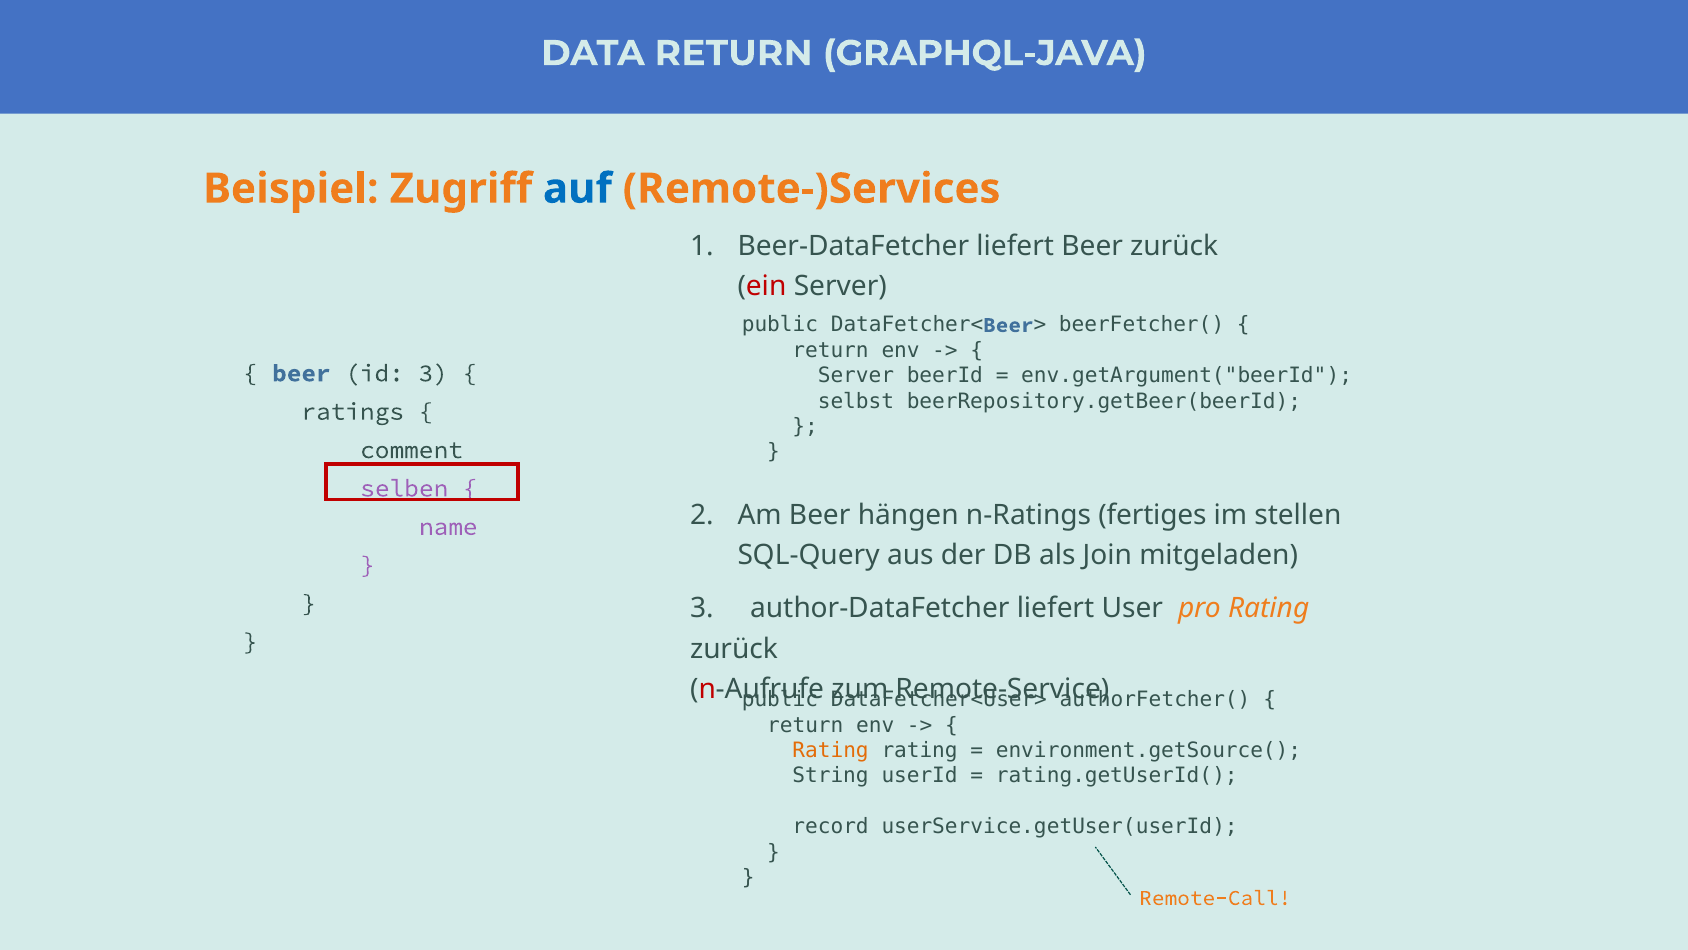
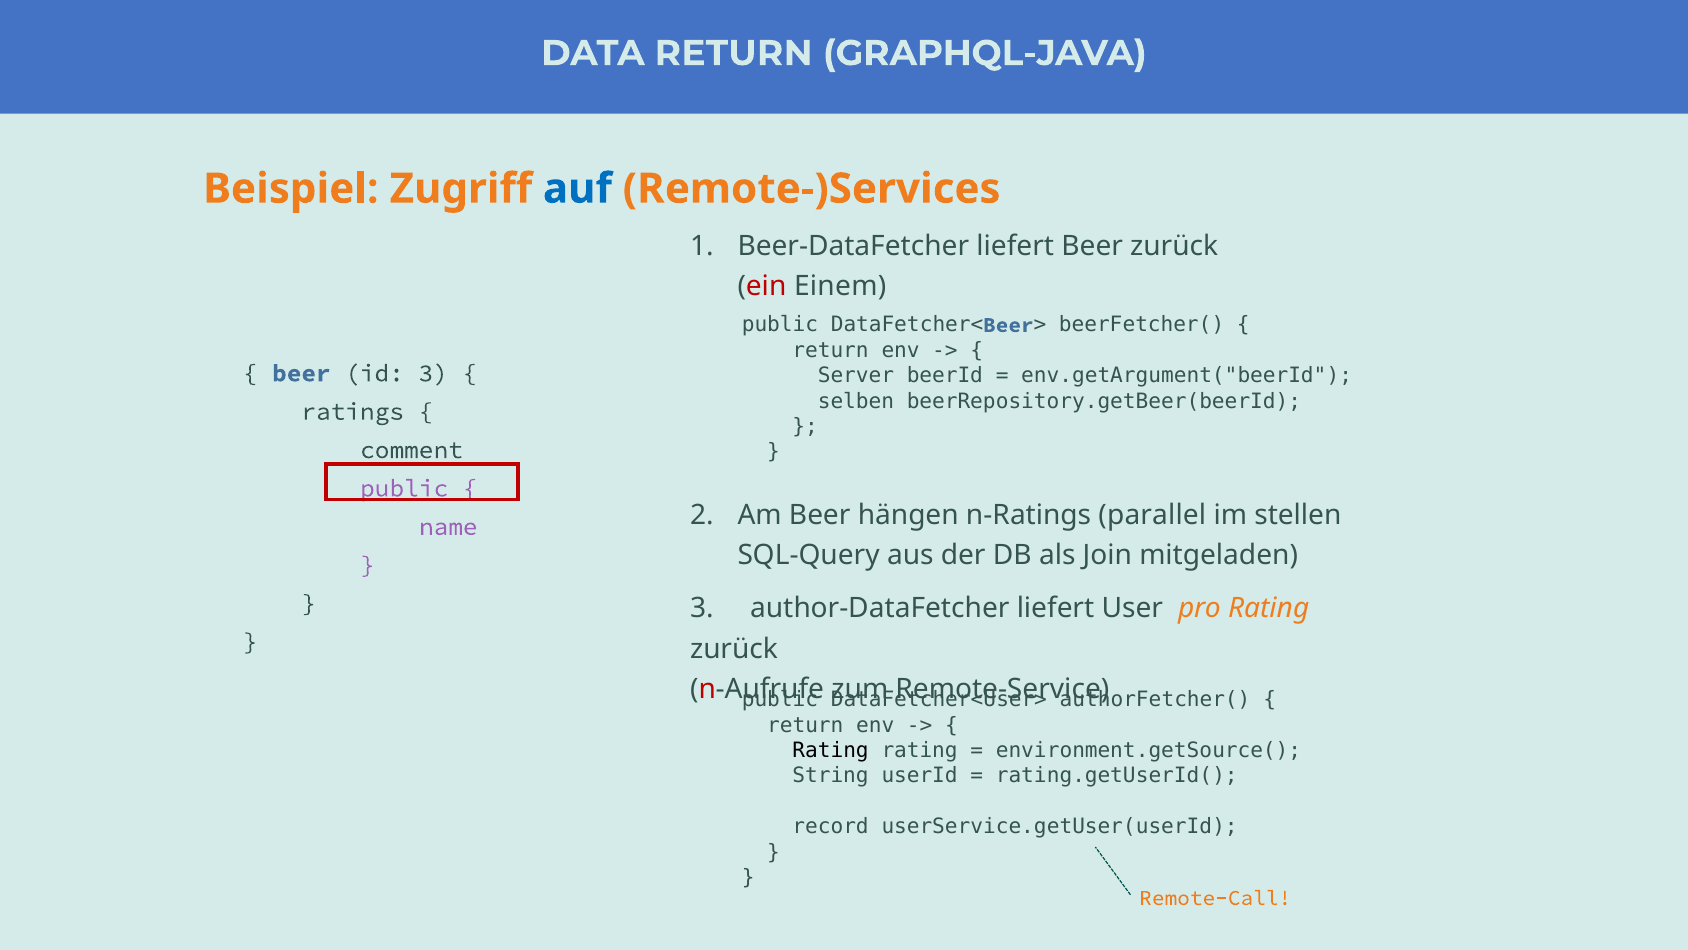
ein Server: Server -> Einem (840, 286)
selbst: selbst -> selben (856, 401)
selben: selben -> public (404, 488)
fertiges: fertiges -> parallel (1152, 515)
Rating colour: orange -> black (831, 750)
